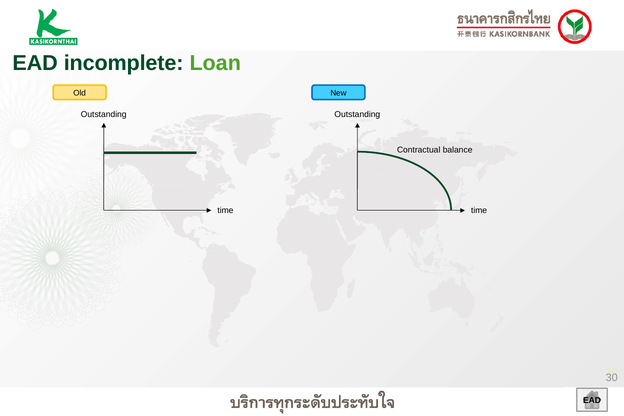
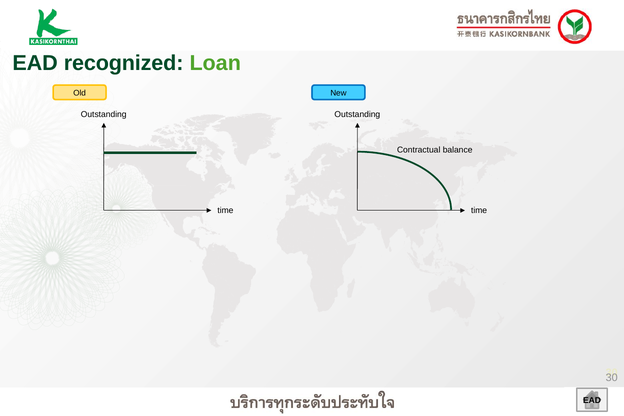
incomplete: incomplete -> recognized (124, 63)
